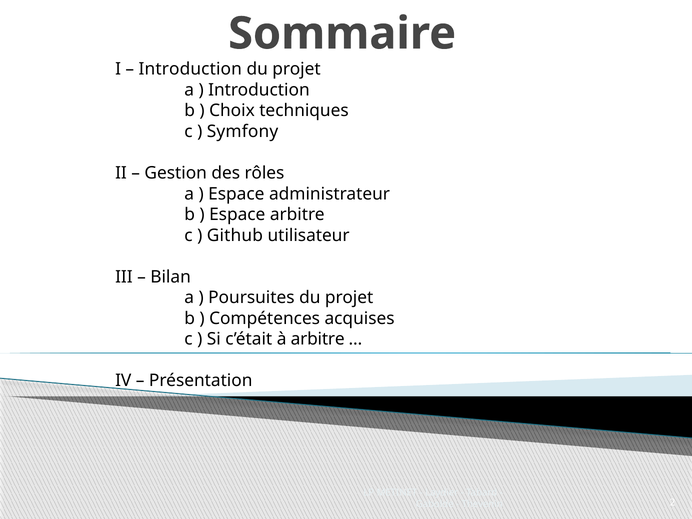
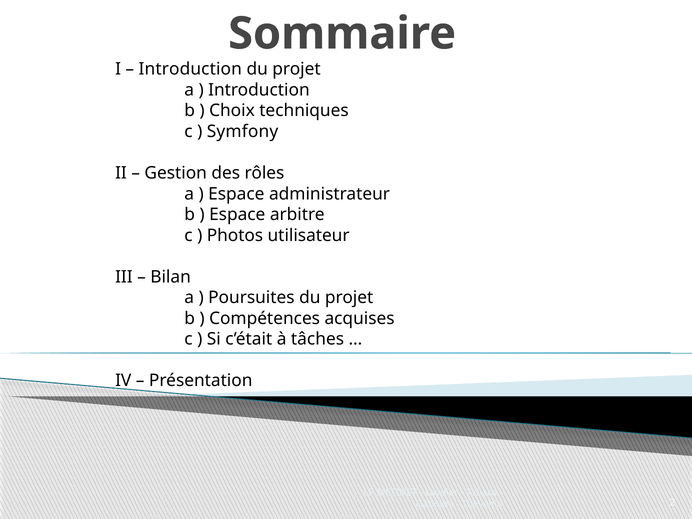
Github: Github -> Photos (235, 235)
à arbitre: arbitre -> tâches (318, 339)
